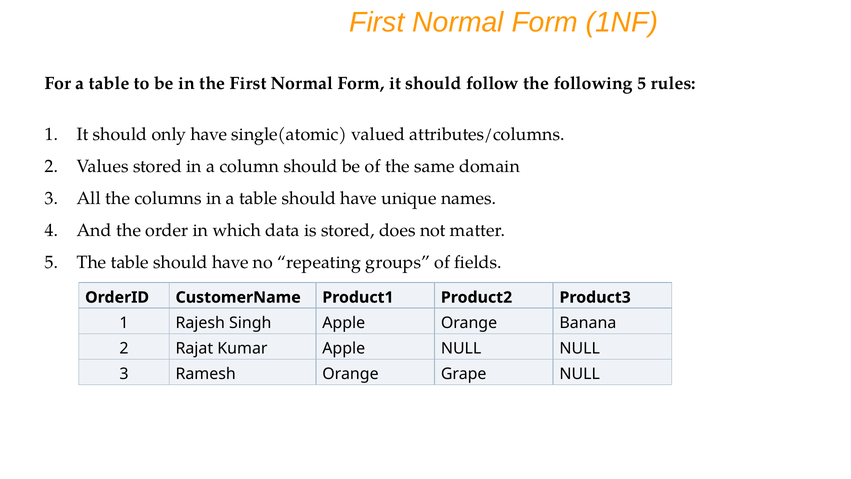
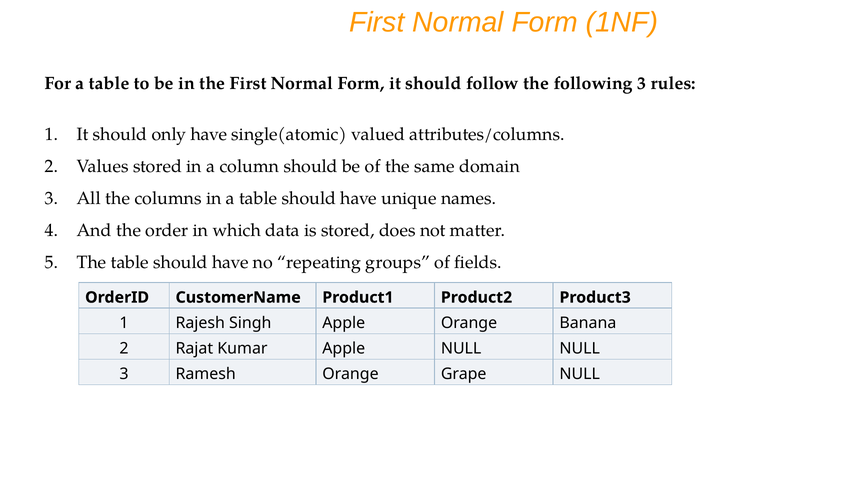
following 5: 5 -> 3 (642, 83)
